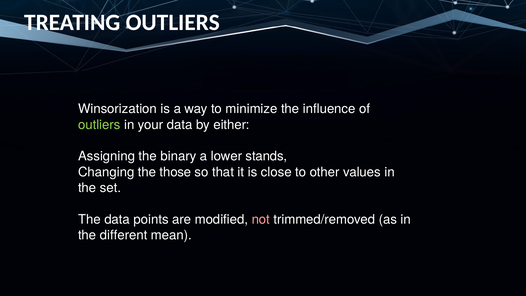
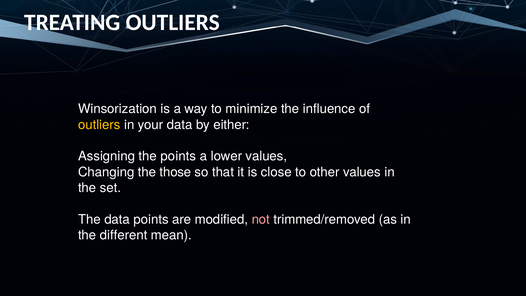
outliers colour: light green -> yellow (99, 125)
the binary: binary -> points (178, 156)
lower stands: stands -> values (266, 156)
